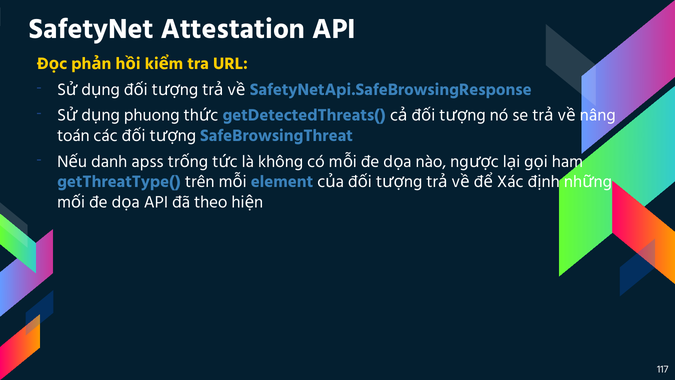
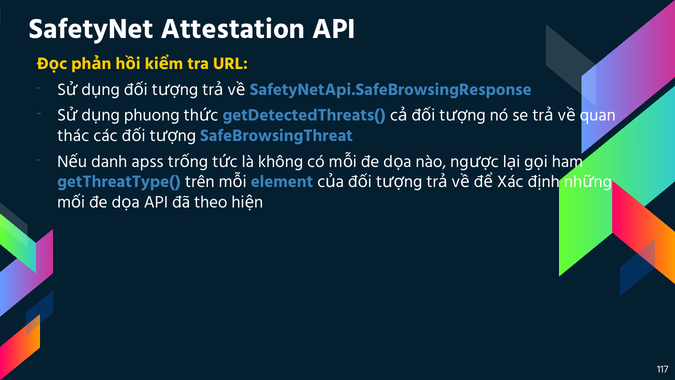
nâng: nâng -> quan (598, 115)
toán: toán -> thác (73, 136)
